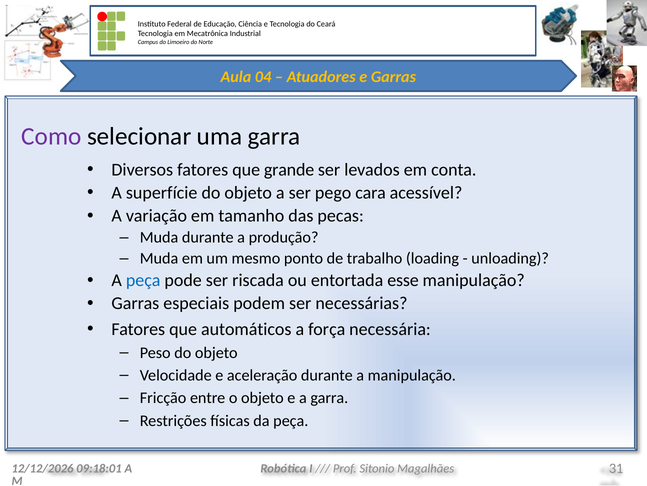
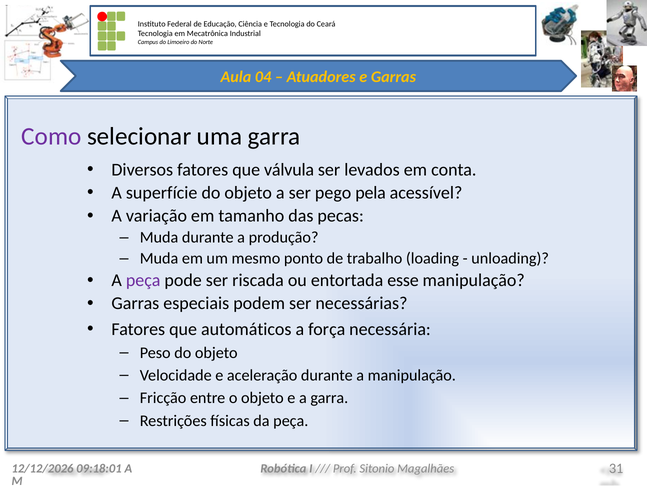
grande: grande -> válvula (289, 169)
cara: cara -> pela (371, 192)
peça colour: blue -> purple (143, 280)
